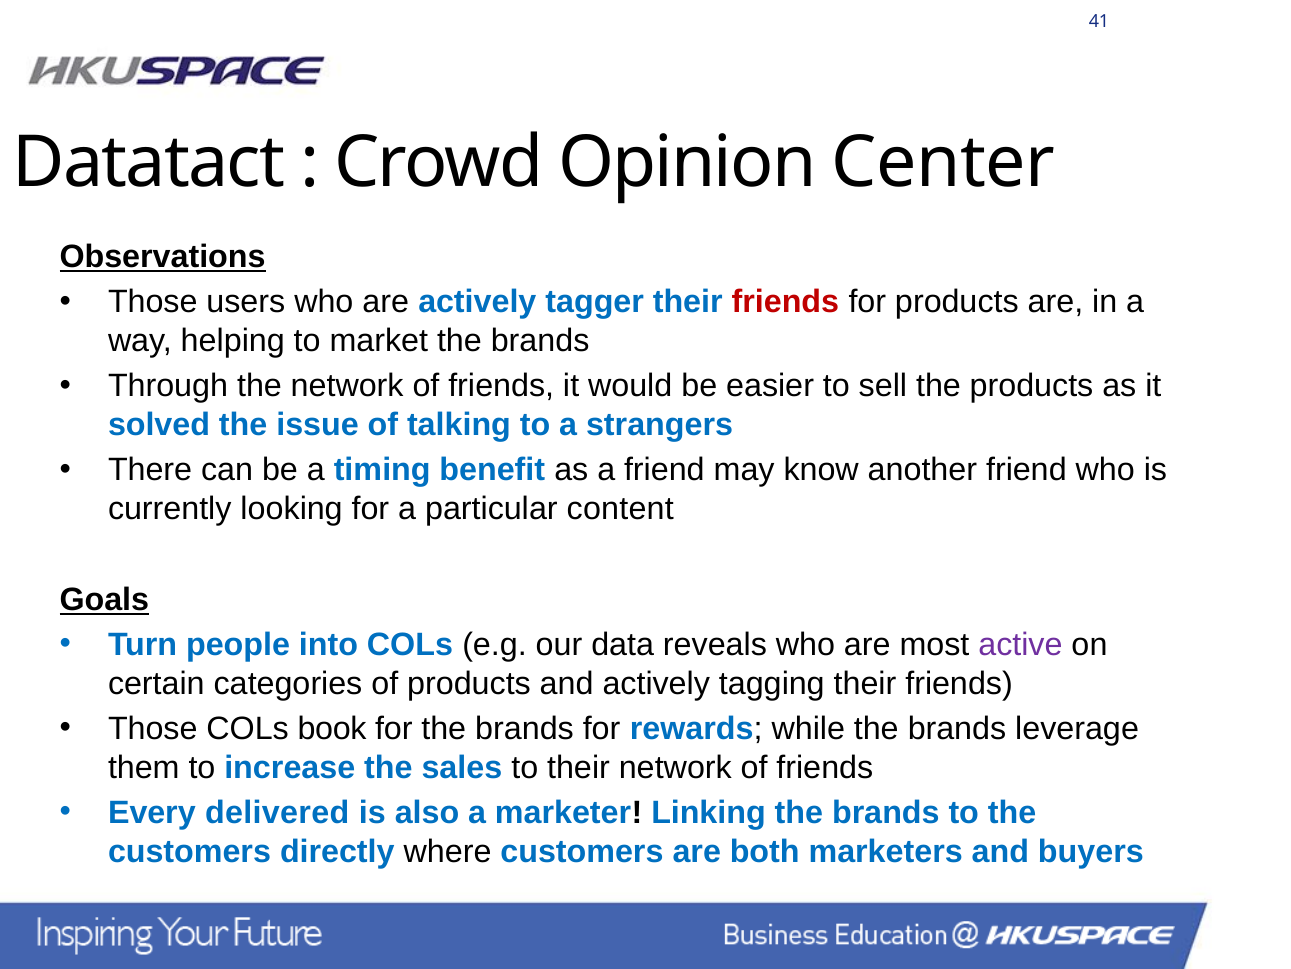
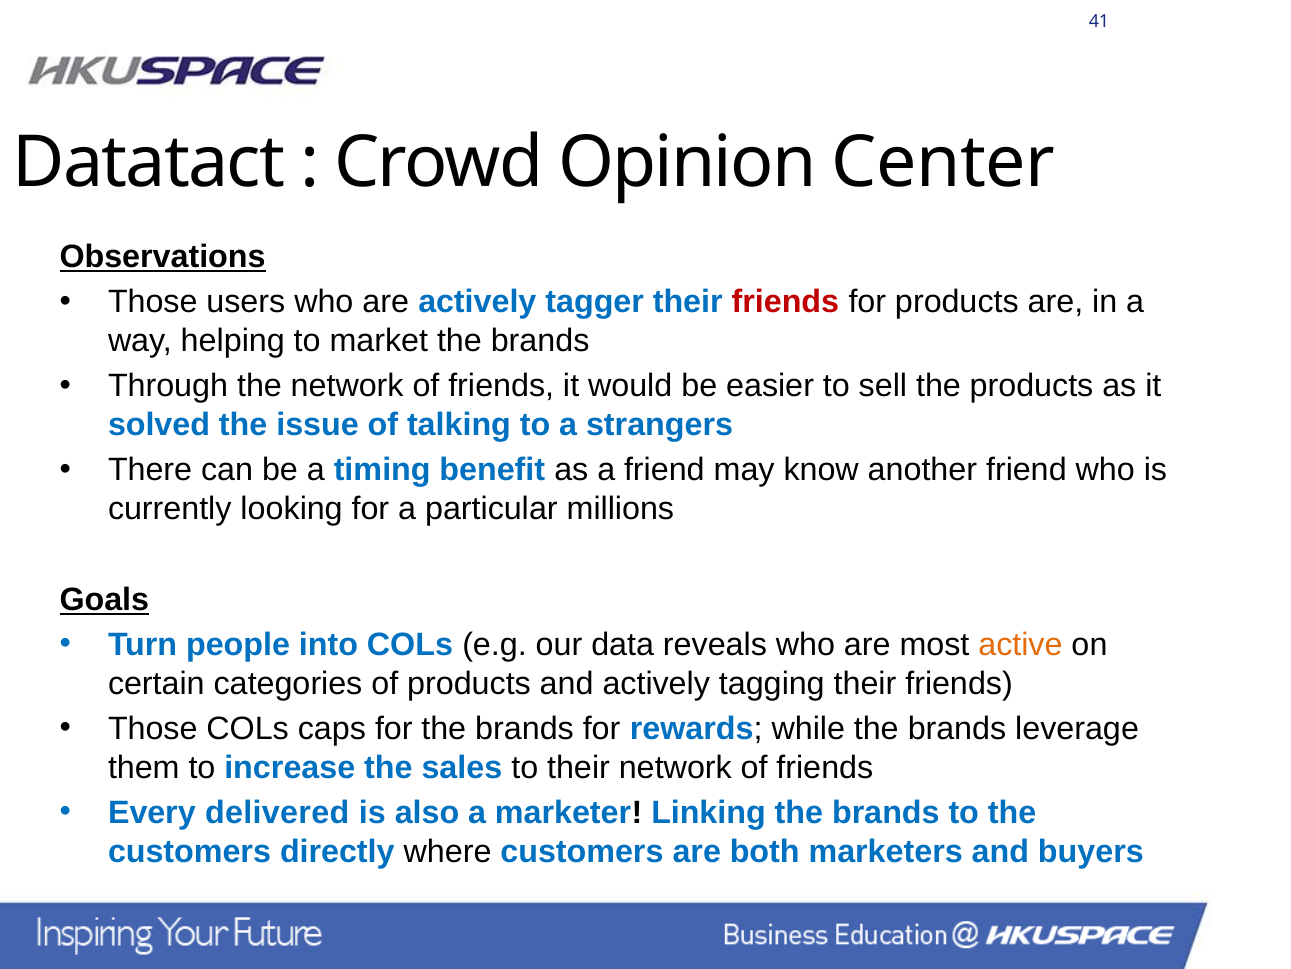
content: content -> millions (620, 509)
active colour: purple -> orange (1020, 644)
book: book -> caps (332, 728)
